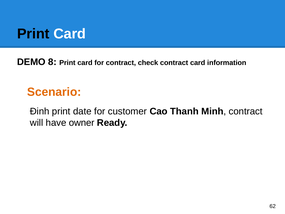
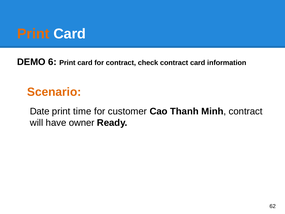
Print colour: black -> orange (33, 34)
8: 8 -> 6 (52, 62)
Đinh: Đinh -> Date (40, 111)
date: date -> time (82, 111)
